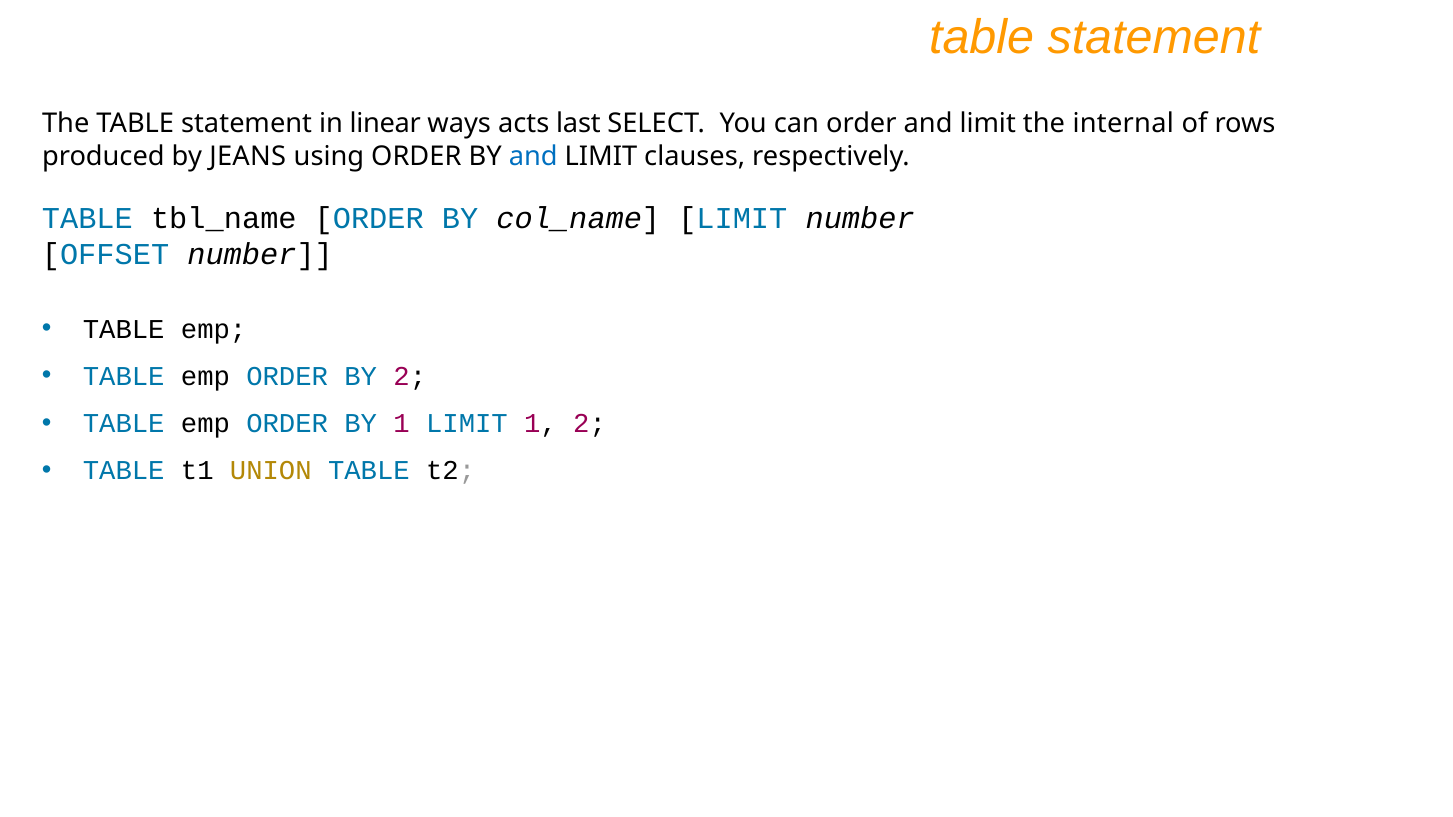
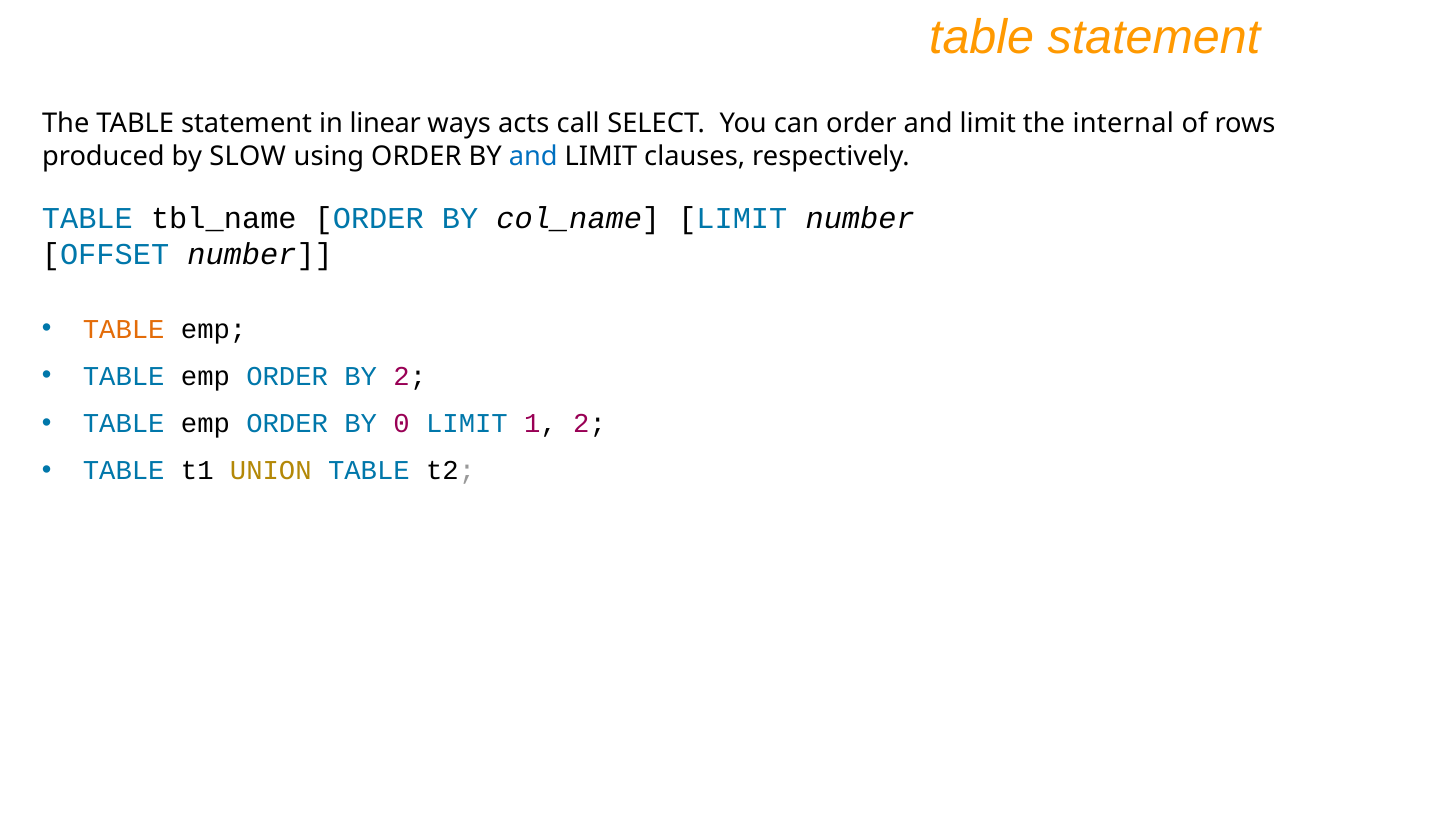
last: last -> call (578, 123)
JEANS: JEANS -> SLOW (248, 156)
TABLE colour: black -> orange (124, 329)
BY 1: 1 -> 0 (402, 424)
